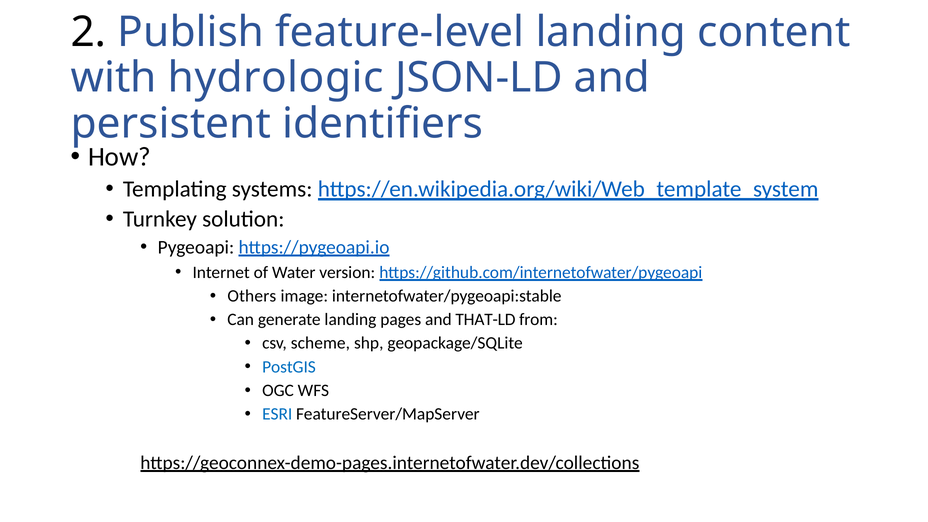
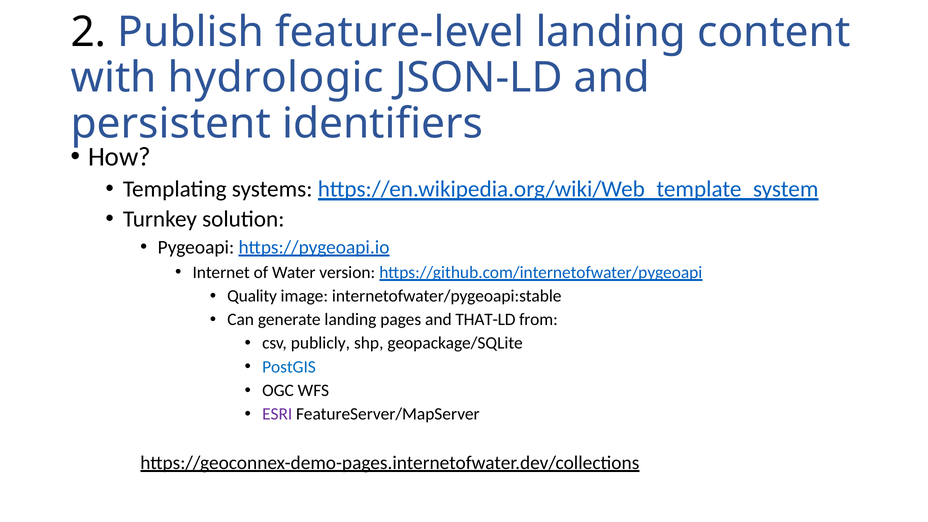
Others: Others -> Quality (252, 296)
scheme: scheme -> publicly (320, 343)
ESRI colour: blue -> purple (277, 414)
